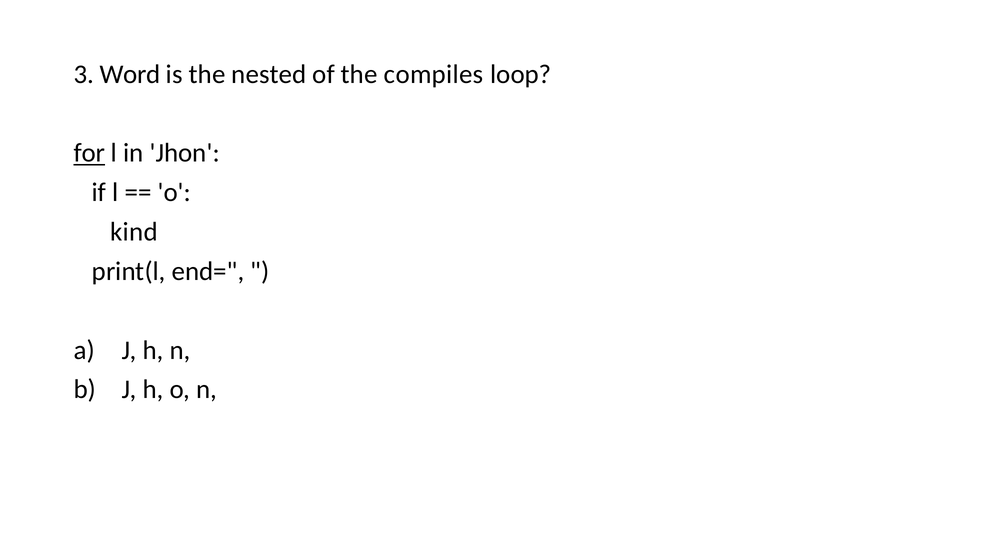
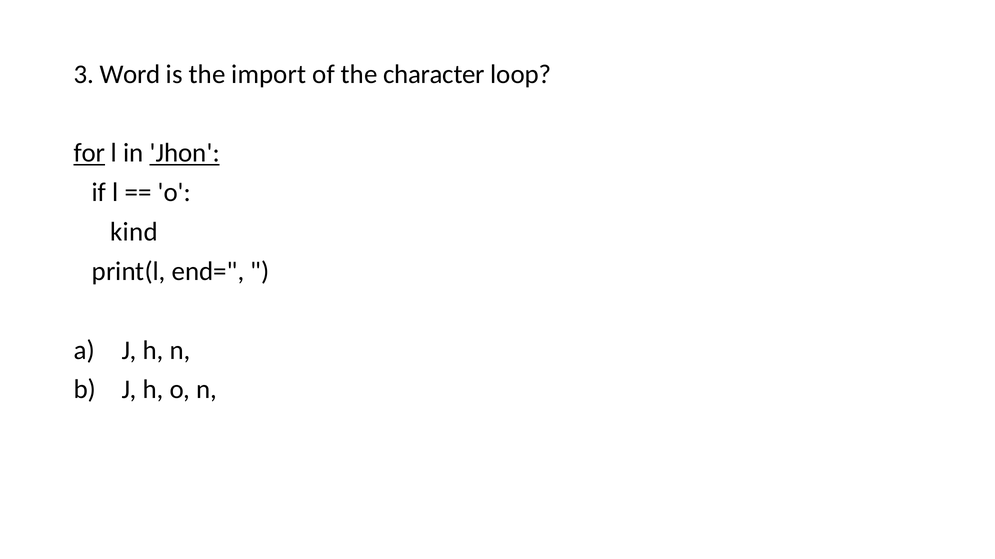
nested: nested -> import (269, 74)
compiles: compiles -> character (434, 74)
Jhon underline: none -> present (185, 153)
